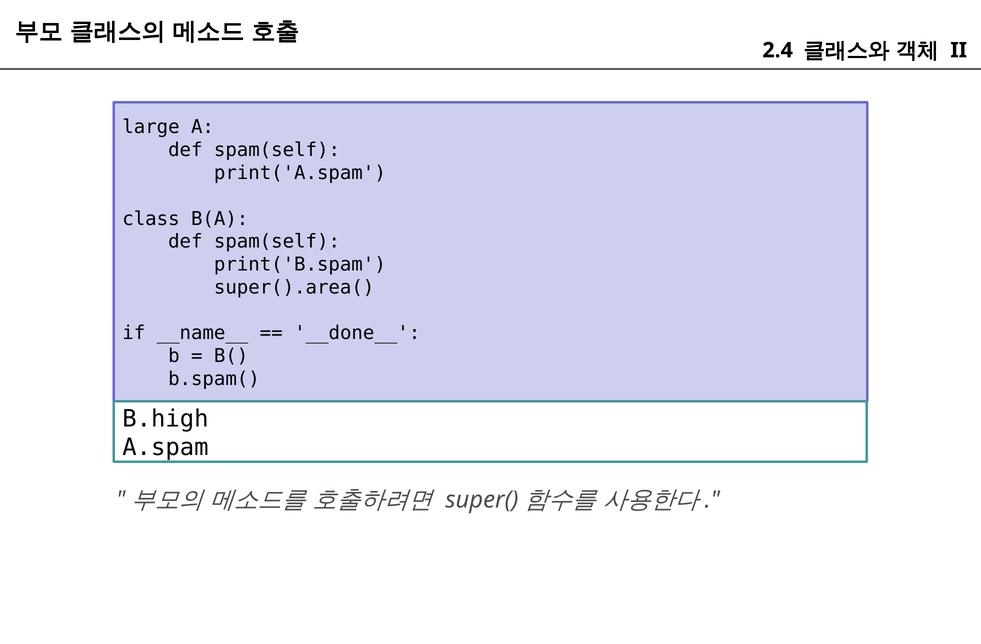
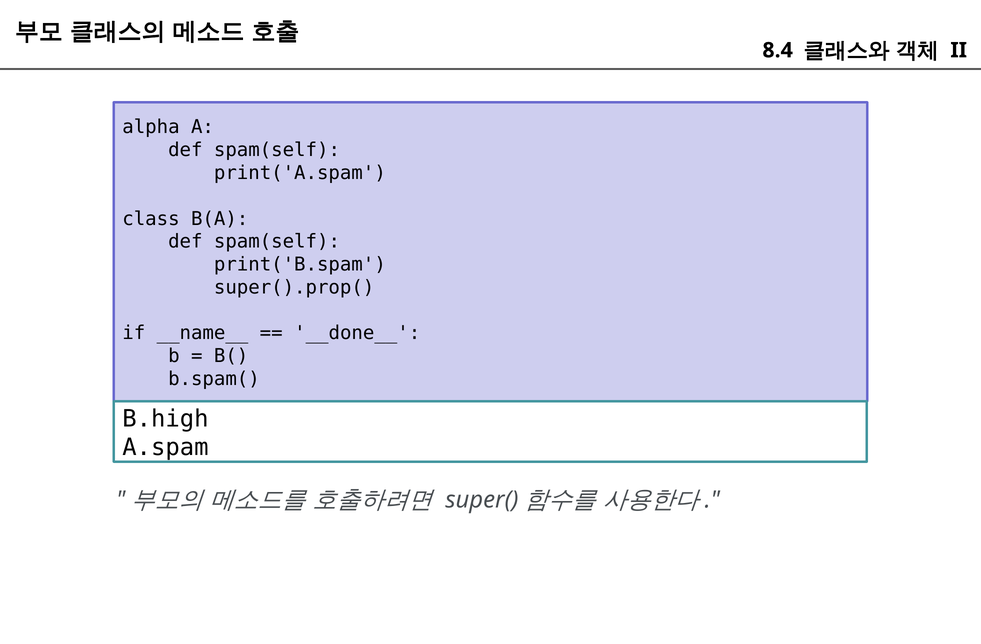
2.4: 2.4 -> 8.4 (778, 50)
large: large -> alpha (151, 127)
super().area(: super().area( -> super().prop( (294, 288)
